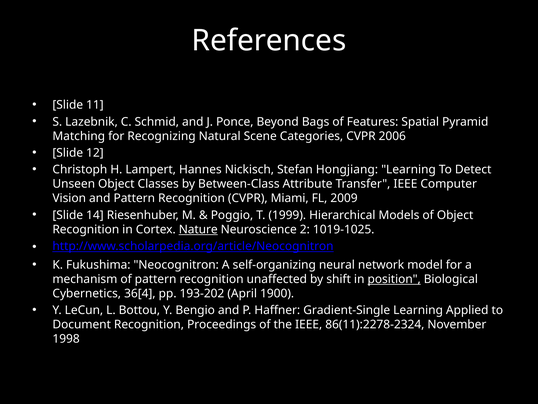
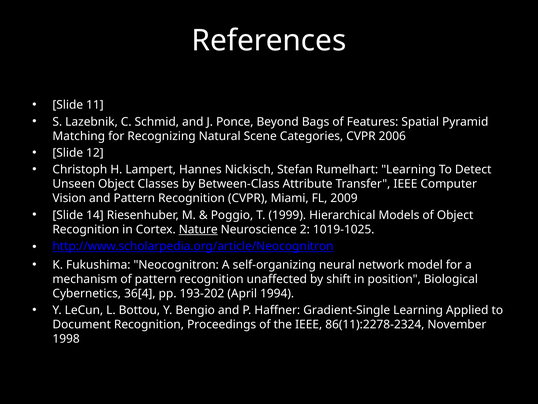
Hongjiang: Hongjiang -> Rumelhart (347, 169)
position underline: present -> none (394, 279)
1900: 1900 -> 1994 (277, 293)
